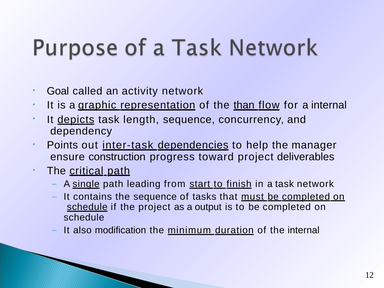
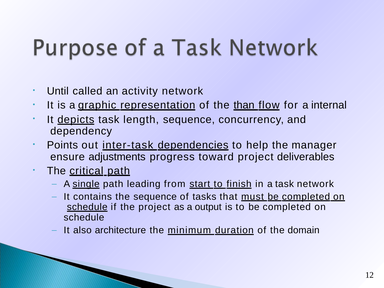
Goal: Goal -> Until (58, 91)
construction: construction -> adjustments (117, 157)
modification: modification -> architecture (120, 230)
the internal: internal -> domain (304, 230)
